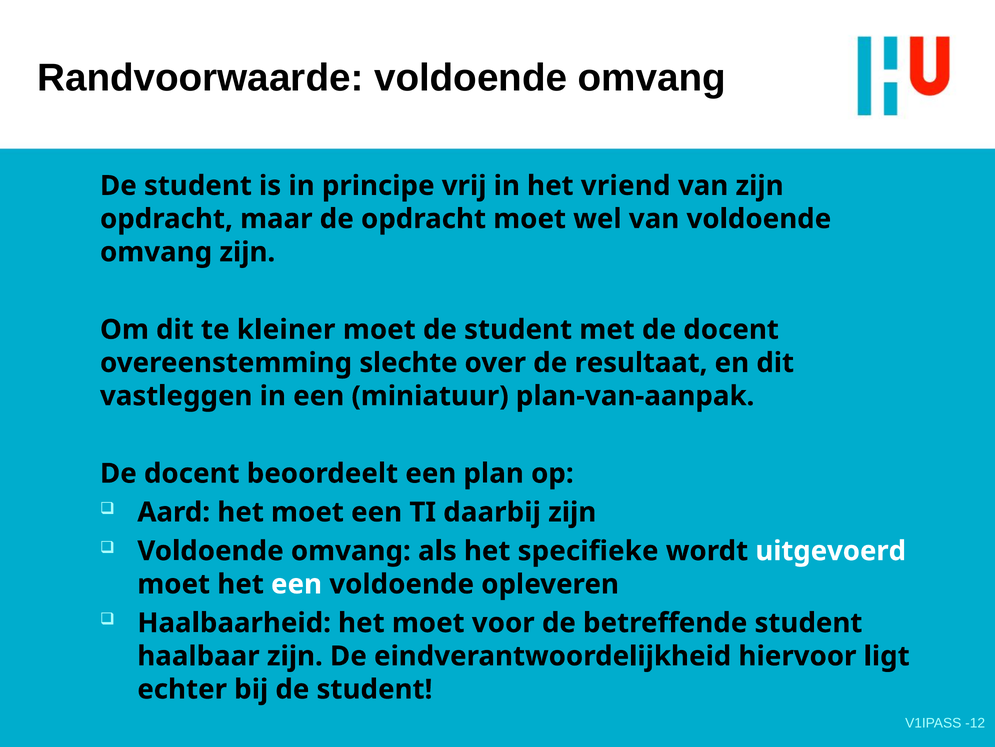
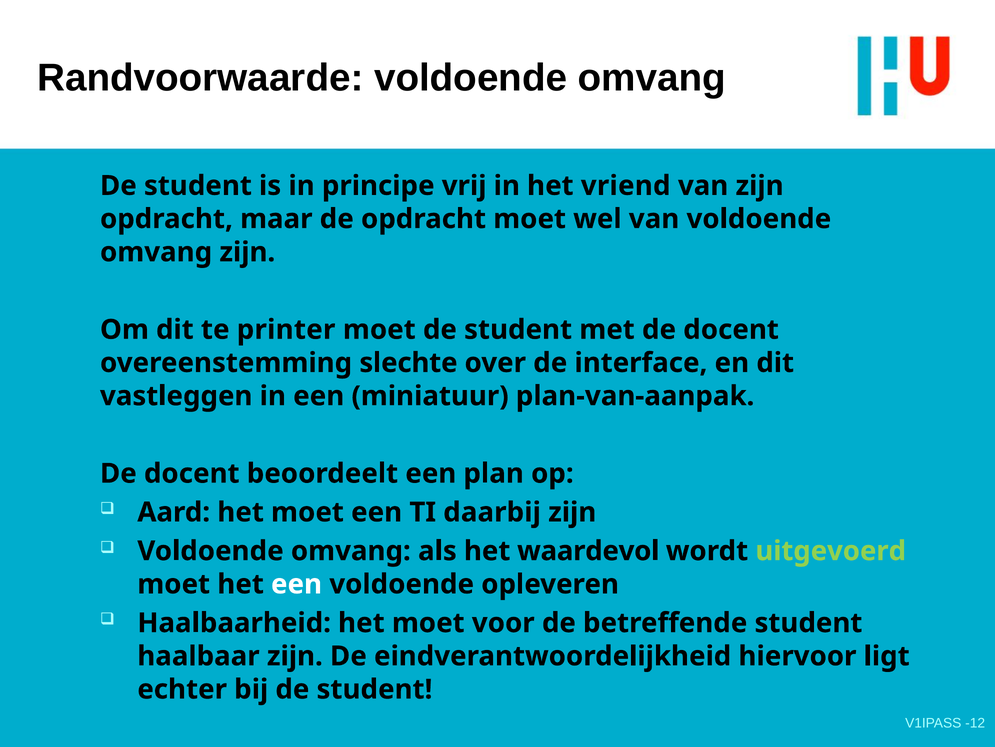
kleiner: kleiner -> printer (286, 329)
resultaat: resultaat -> interface (641, 363)
specifieke: specifieke -> waardevol (588, 551)
uitgevoerd colour: white -> light green (831, 551)
